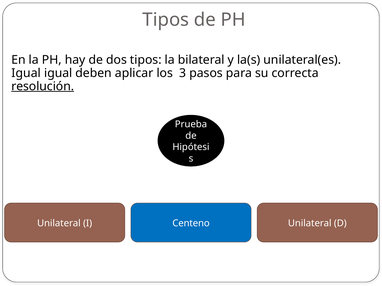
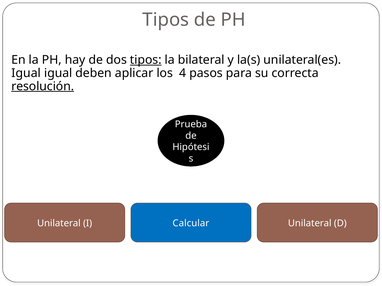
tipos underline: none -> present (146, 60)
3: 3 -> 4 (183, 73)
Centeno: Centeno -> Calcular (191, 224)
